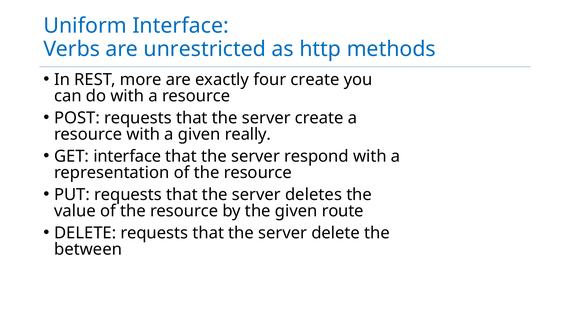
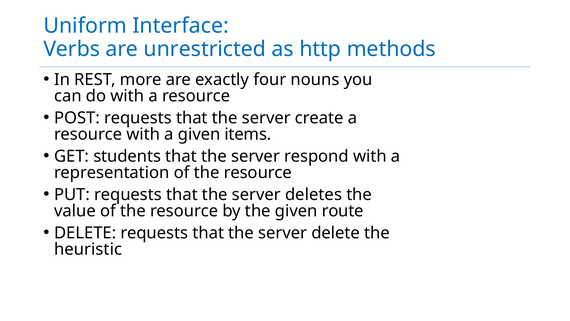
four create: create -> nouns (315, 80)
really: really -> items (248, 134)
GET interface: interface -> students (127, 156)
between: between -> heuristic (88, 249)
